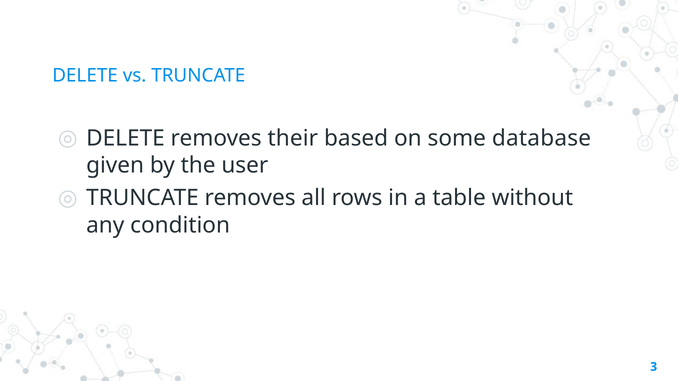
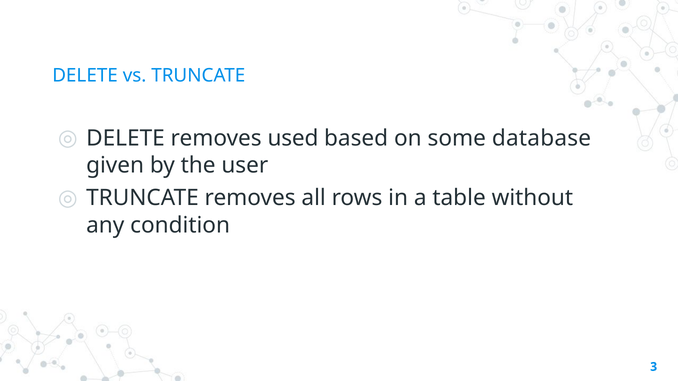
their: their -> used (293, 138)
